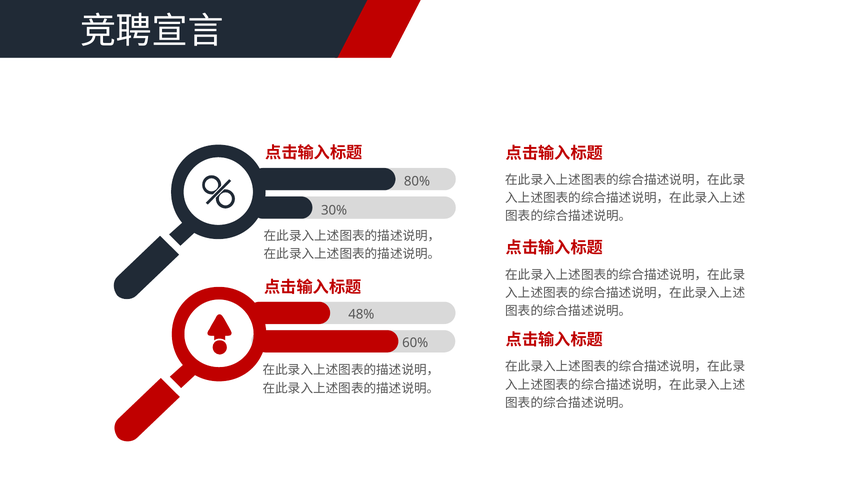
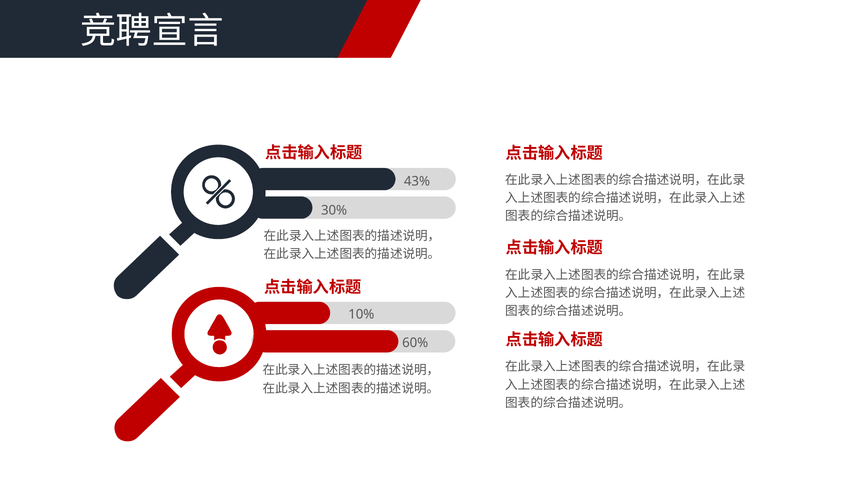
80%: 80% -> 43% (417, 181)
48%: 48% -> 10% (361, 314)
